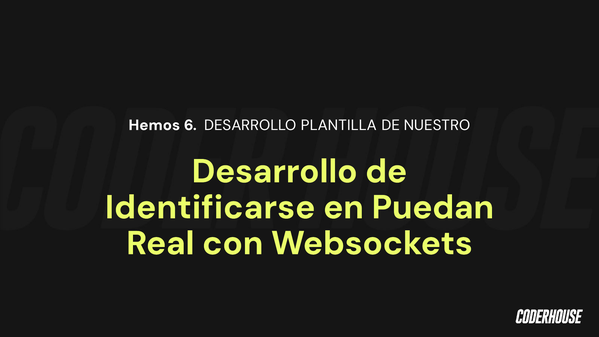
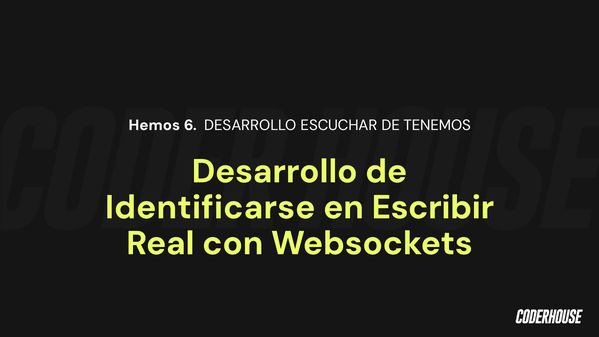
PLANTILLA: PLANTILLA -> ESCUCHAR (339, 125)
NUESTRO: NUESTRO -> TENEMOS (437, 125)
Puedan: Puedan -> Escribir (433, 207)
